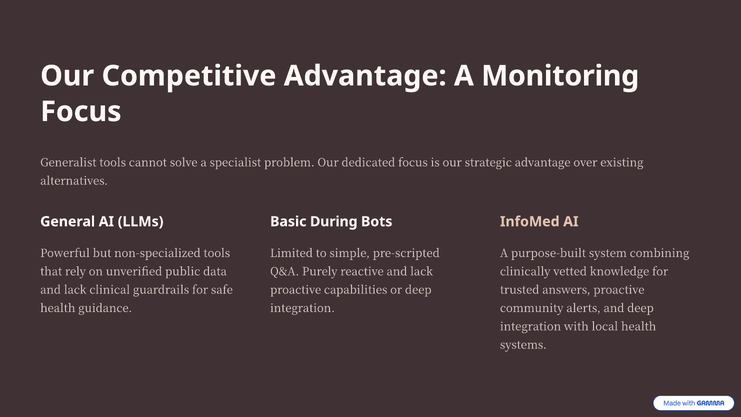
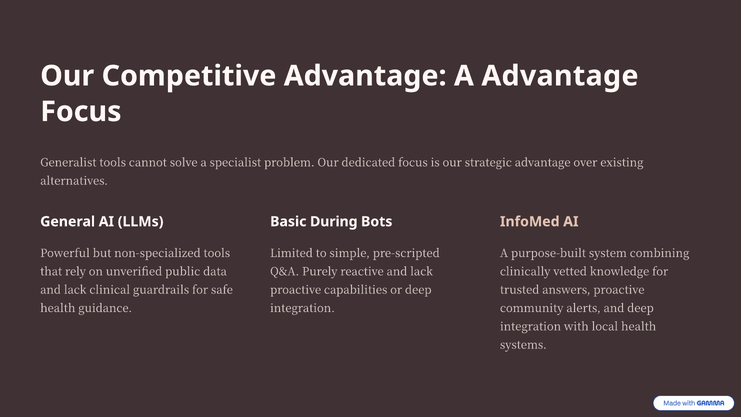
A Monitoring: Monitoring -> Advantage (560, 76)
